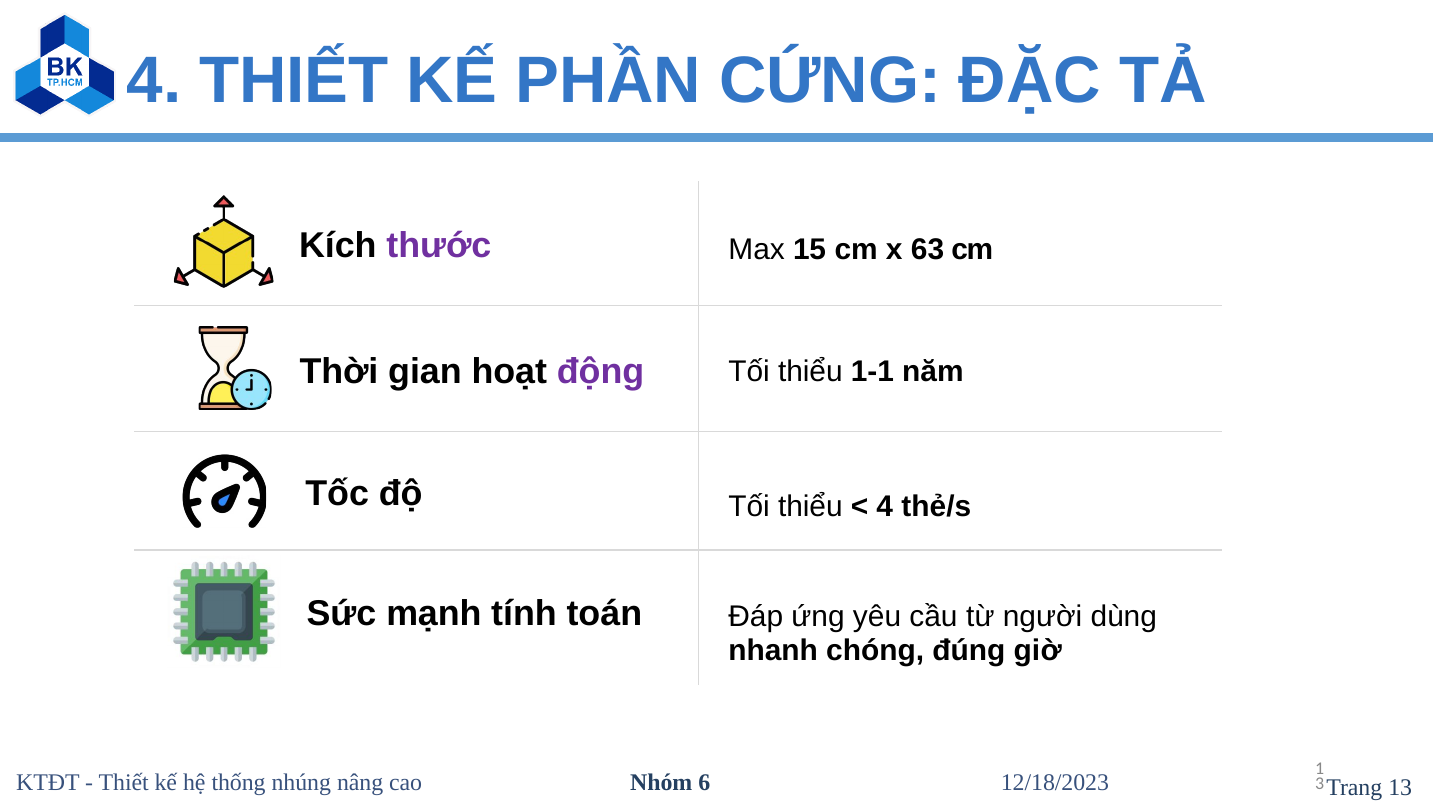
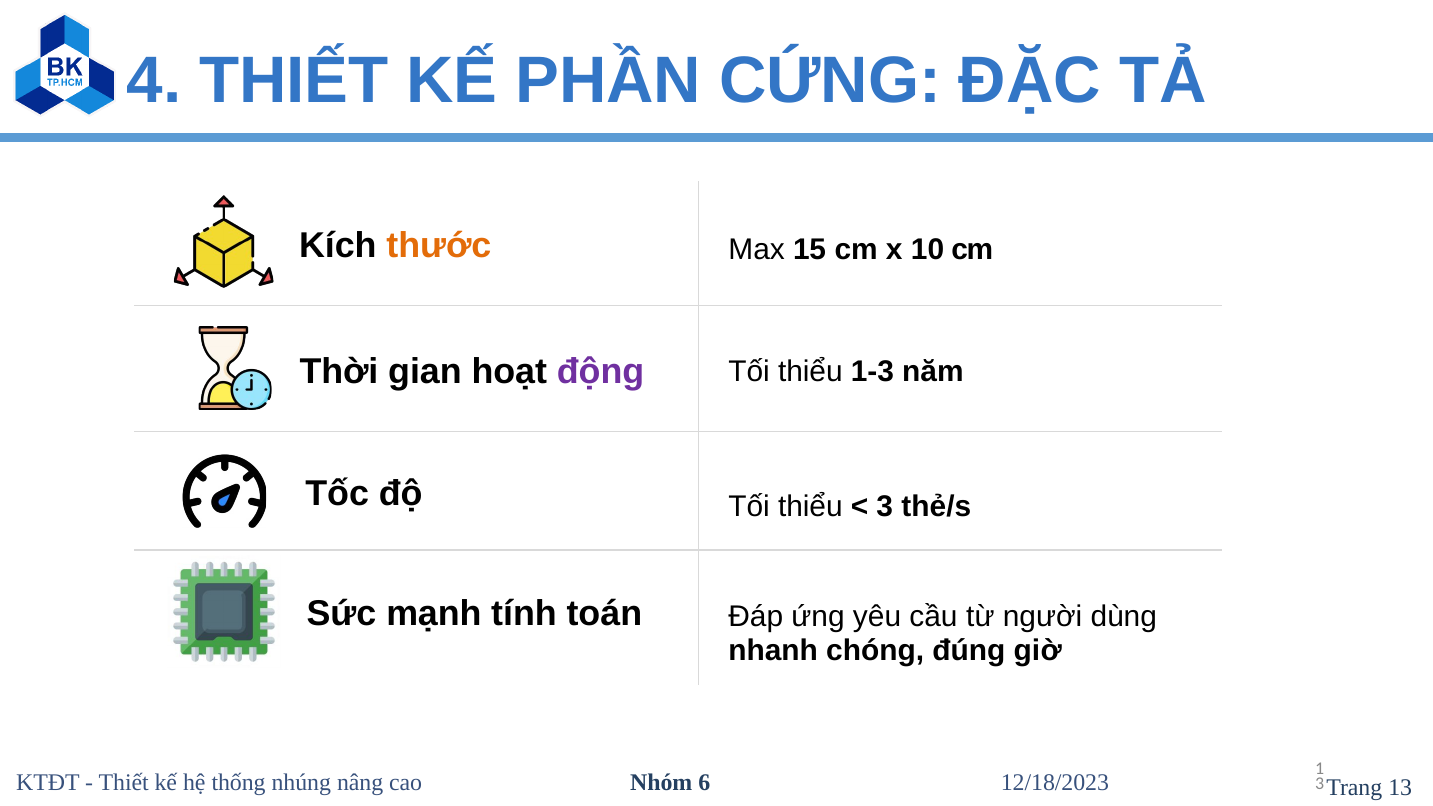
thước colour: purple -> orange (439, 246)
63: 63 -> 10 (928, 250)
1-1: 1-1 -> 1-3 (872, 372)
4: 4 -> 3 (885, 507)
